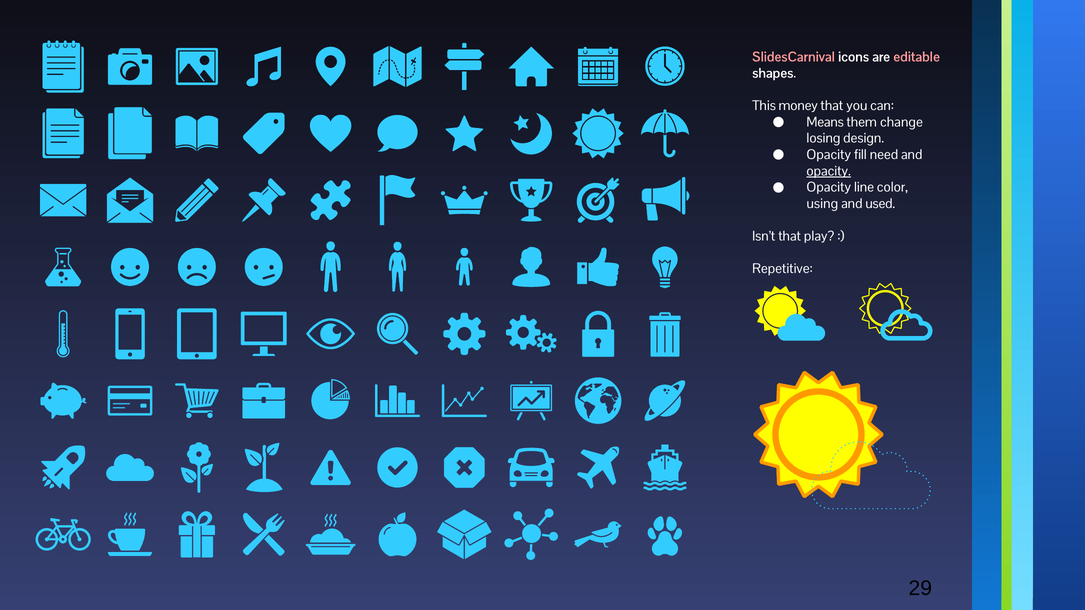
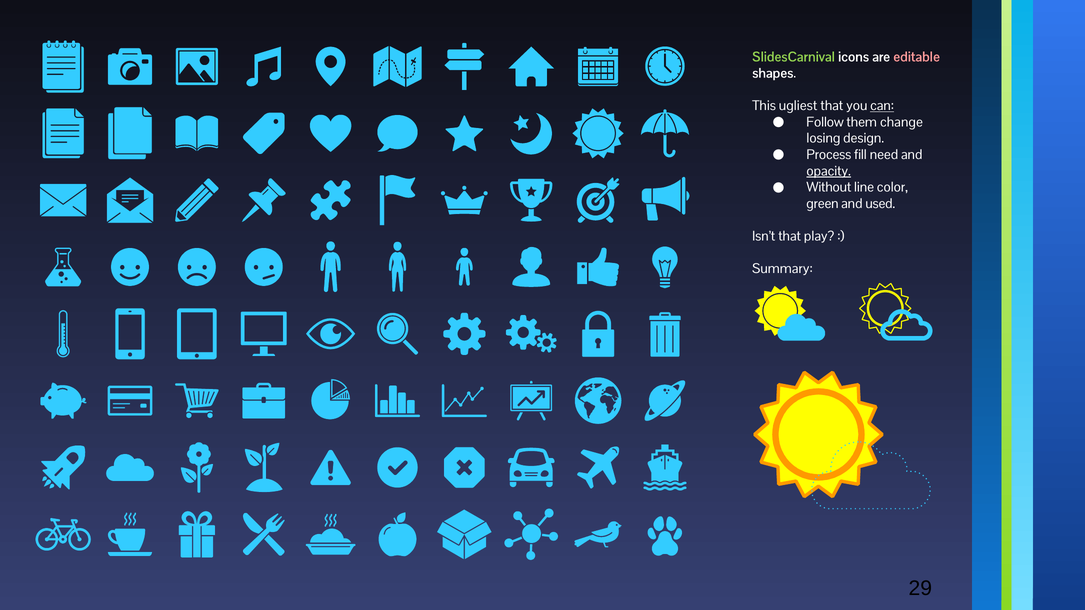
SlidesCarnival colour: pink -> light green (794, 57)
money: money -> ugliest (798, 106)
can underline: none -> present (882, 106)
Means: Means -> Follow (825, 122)
Opacity: Opacity -> Process (829, 155)
Opacity: Opacity -> Without (829, 187)
using: using -> green (822, 204)
Repetitive: Repetitive -> Summary (782, 269)
